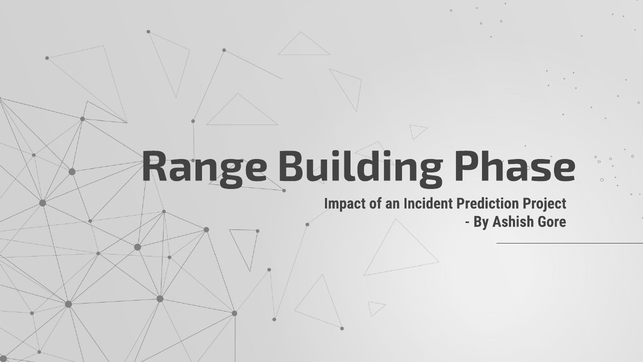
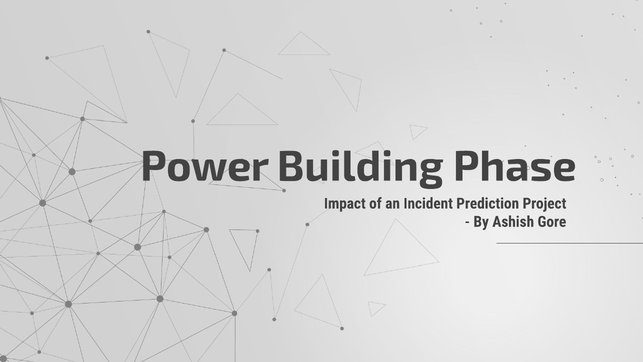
Range: Range -> Power (205, 166)
